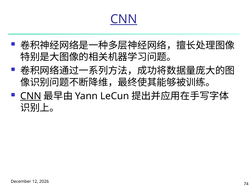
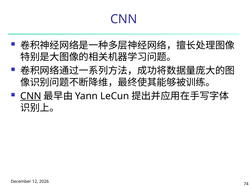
CNN underline: present -> none (124, 19)
